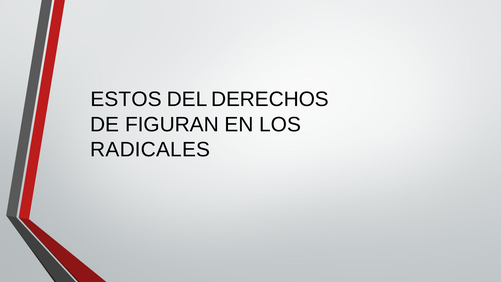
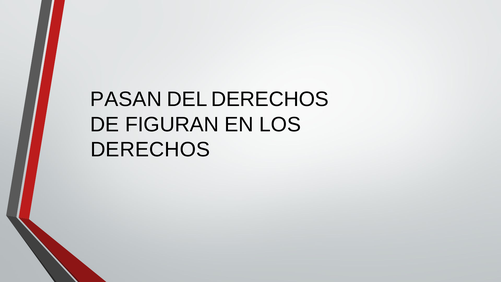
ESTOS: ESTOS -> PASAN (126, 99)
RADICALES: RADICALES -> DERECHOS (150, 149)
